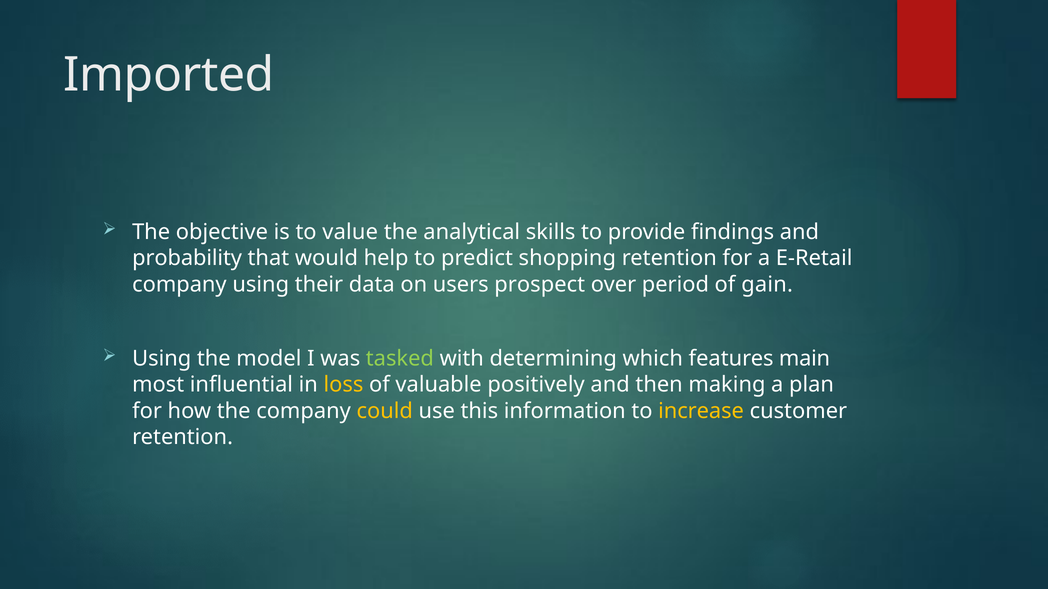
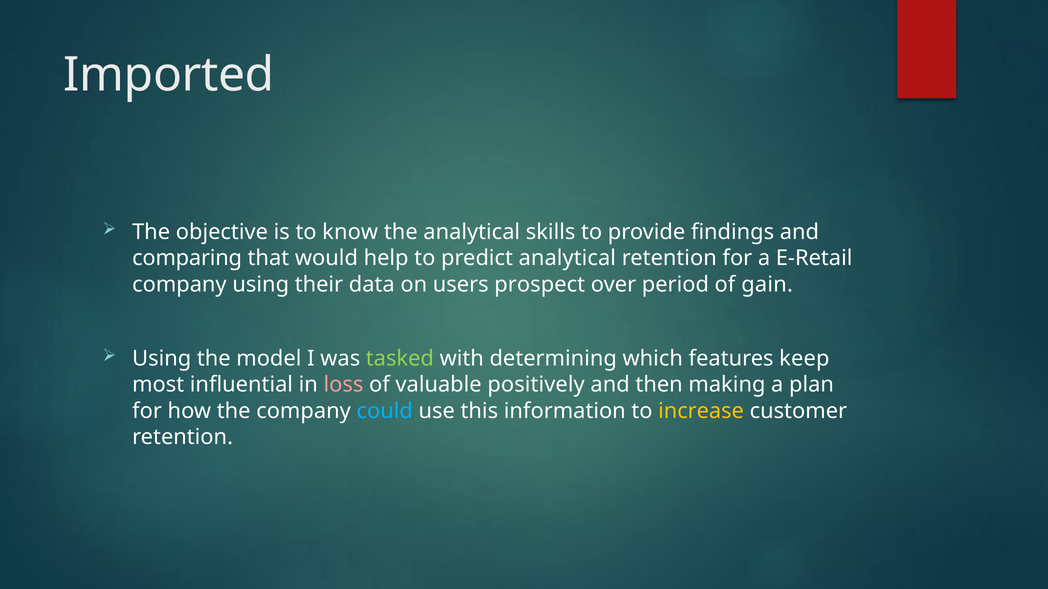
value: value -> know (350, 232)
probability: probability -> comparing (187, 258)
predict shopping: shopping -> analytical (567, 258)
main: main -> keep (804, 359)
loss colour: yellow -> pink (343, 385)
could colour: yellow -> light blue (385, 411)
